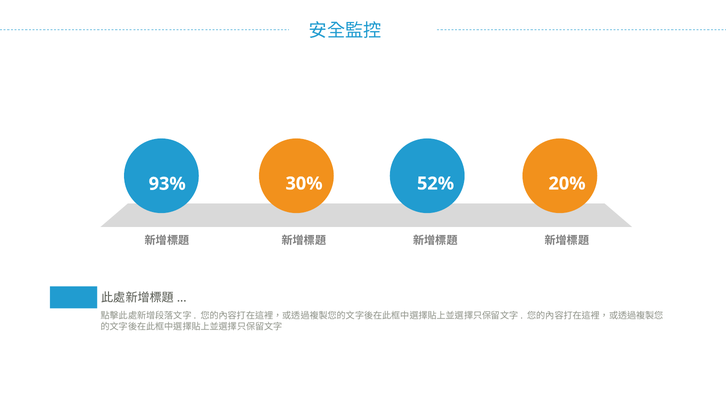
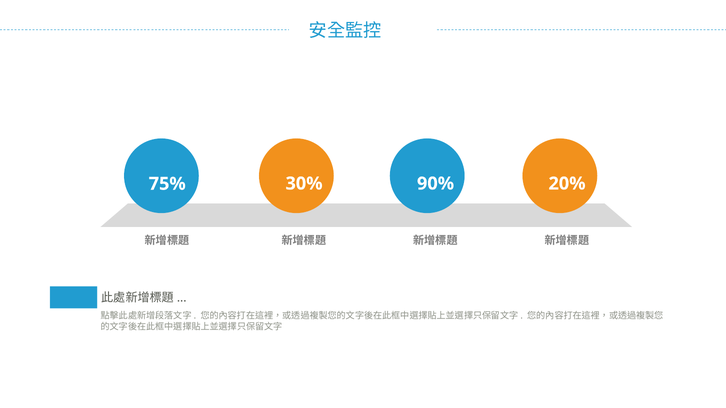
93%: 93% -> 75% (167, 184)
52%: 52% -> 90% (436, 184)
